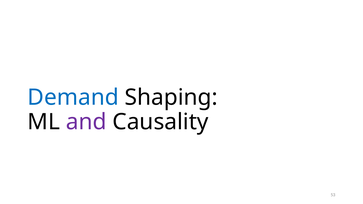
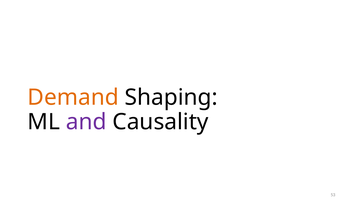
Demand colour: blue -> orange (73, 98)
